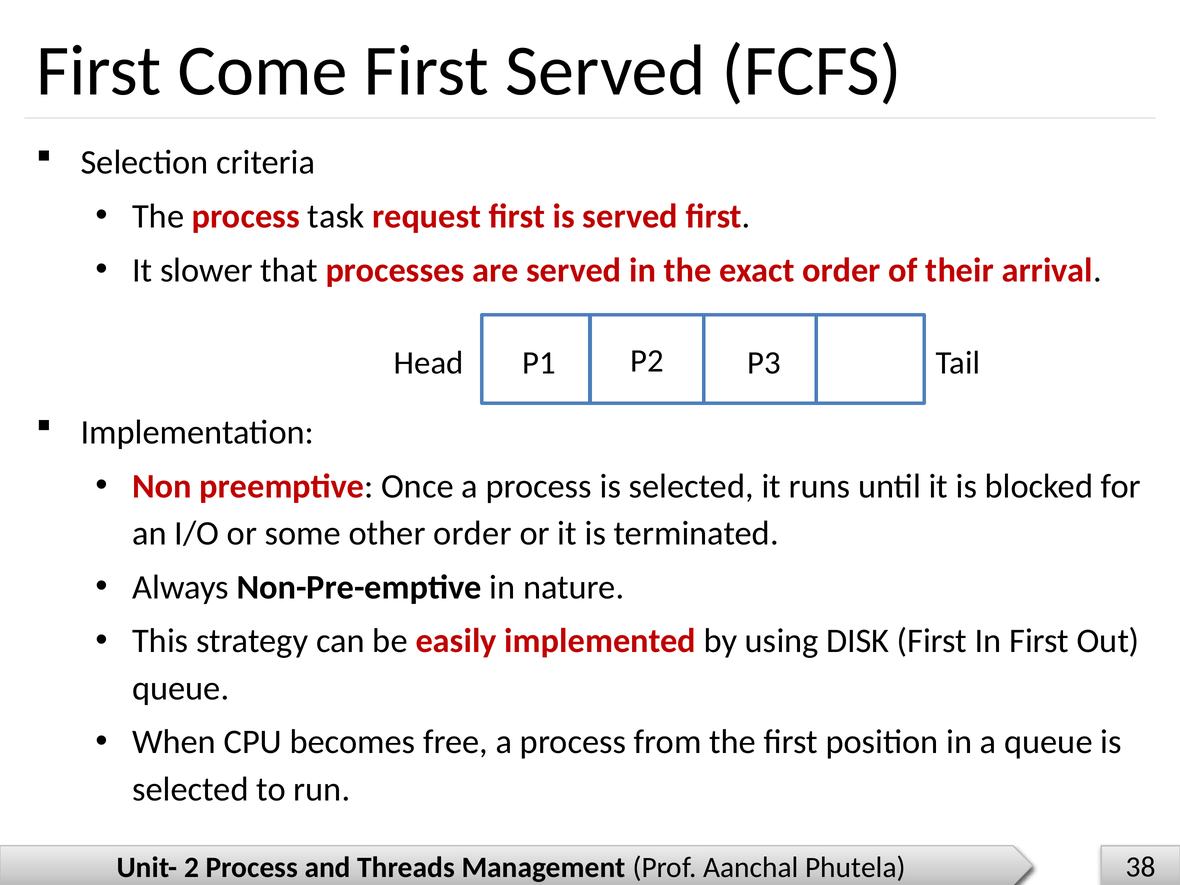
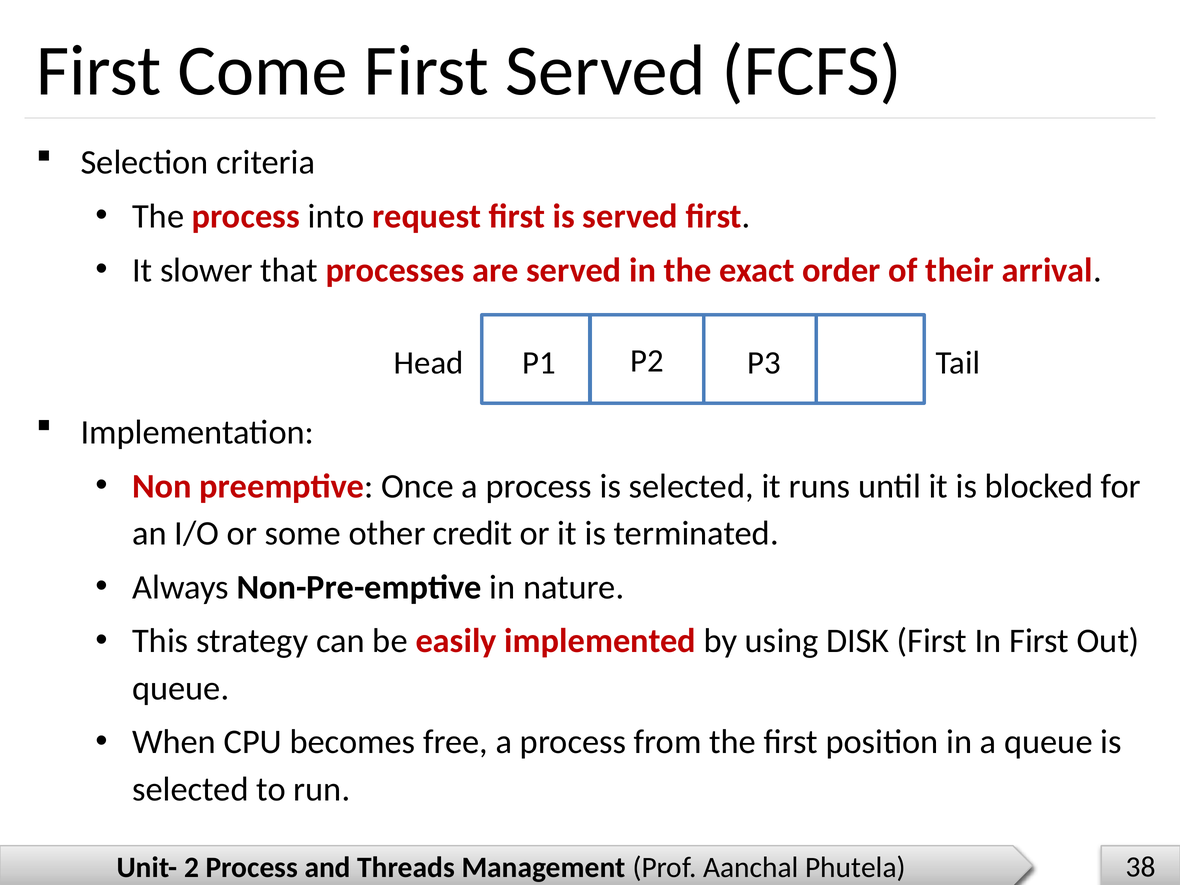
task: task -> into (336, 217)
other order: order -> credit (473, 533)
